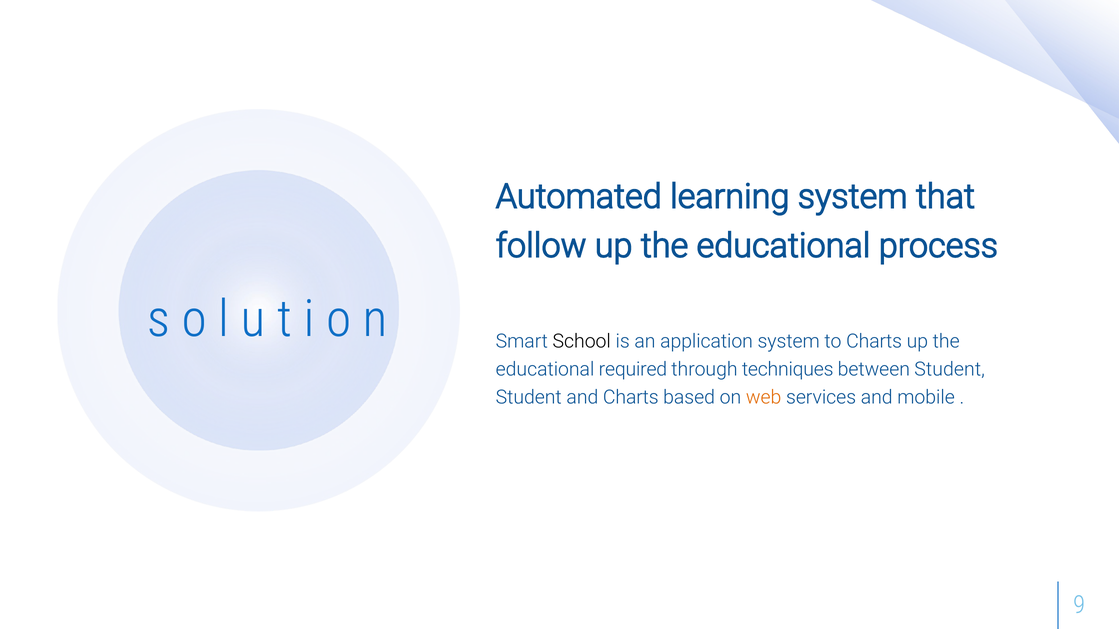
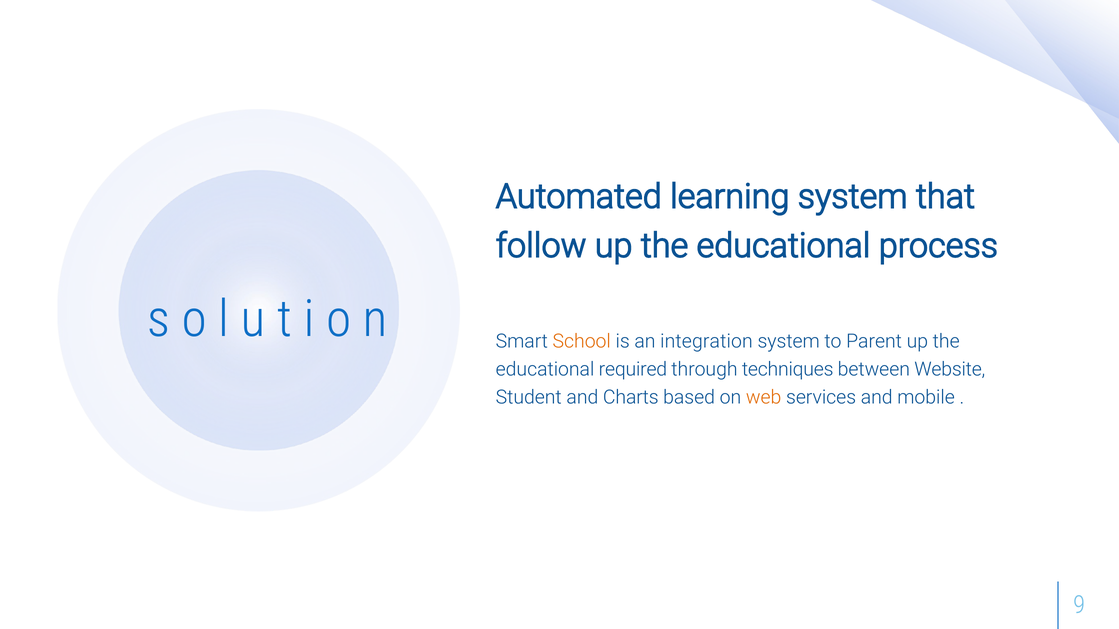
School colour: black -> orange (582, 342)
application: application -> integration (706, 342)
to Charts: Charts -> Parent (874, 342)
between Student: Student -> Website (950, 370)
